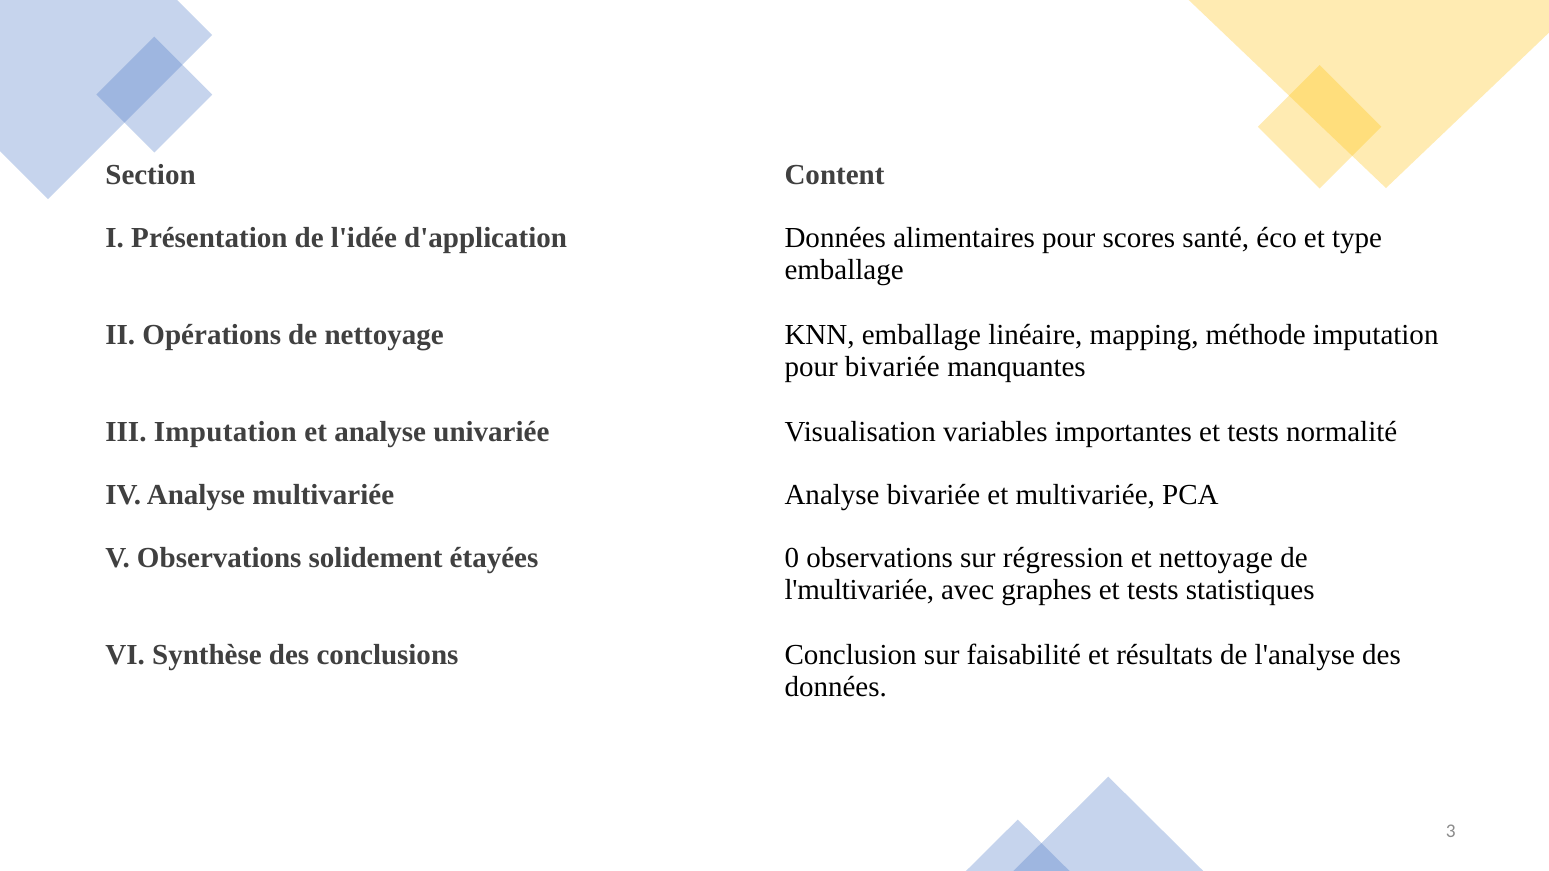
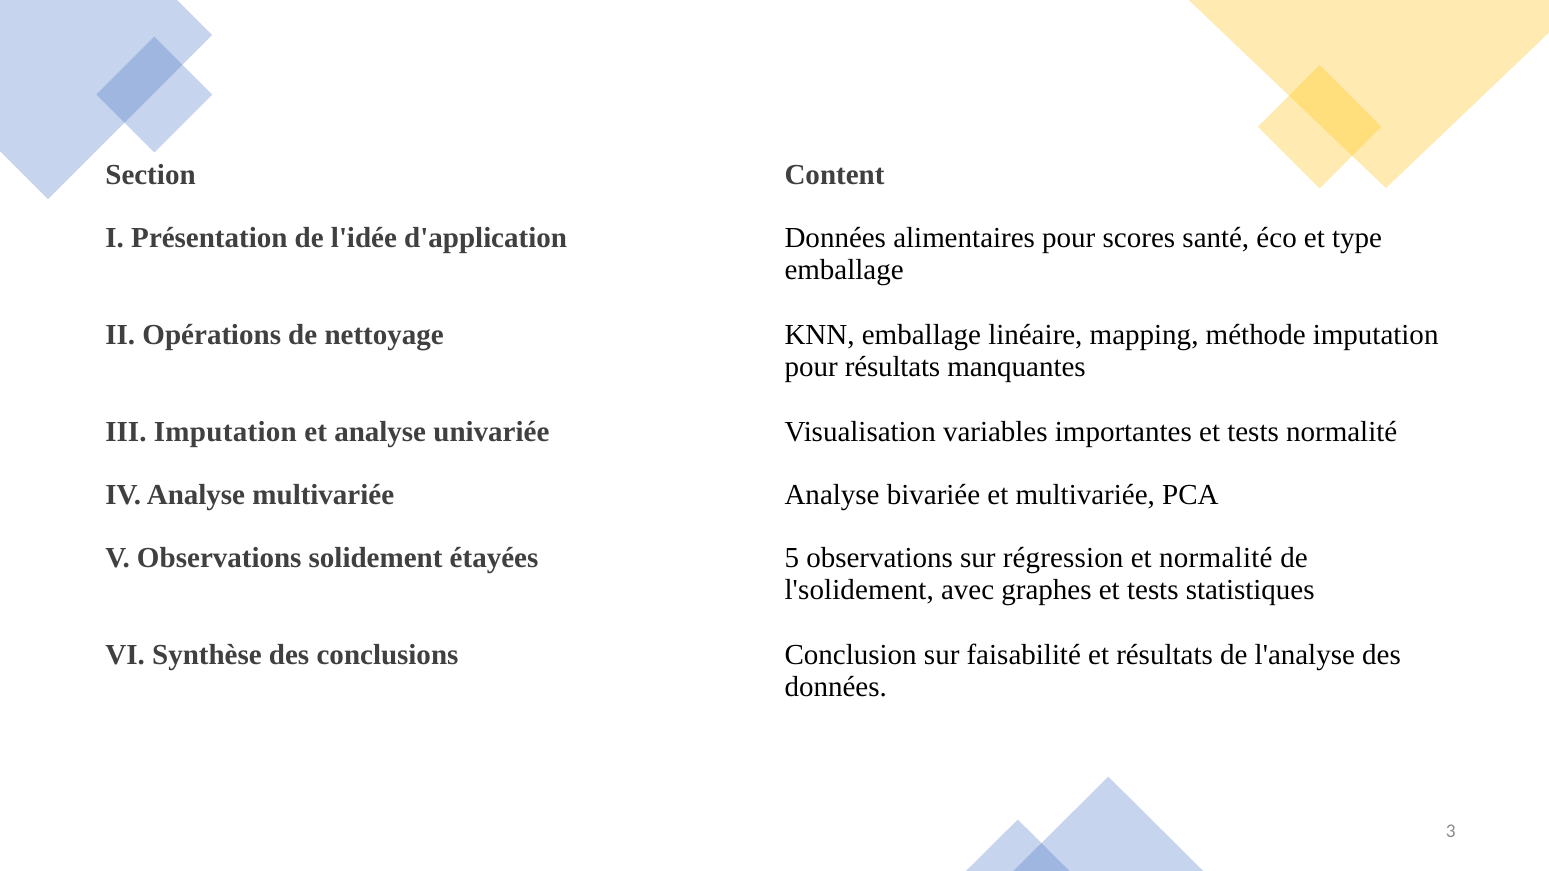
pour bivariée: bivariée -> résultats (893, 367)
0: 0 -> 5 (792, 558)
et nettoyage: nettoyage -> normalité (1216, 558)
l'multivariée: l'multivariée -> l'solidement (859, 590)
